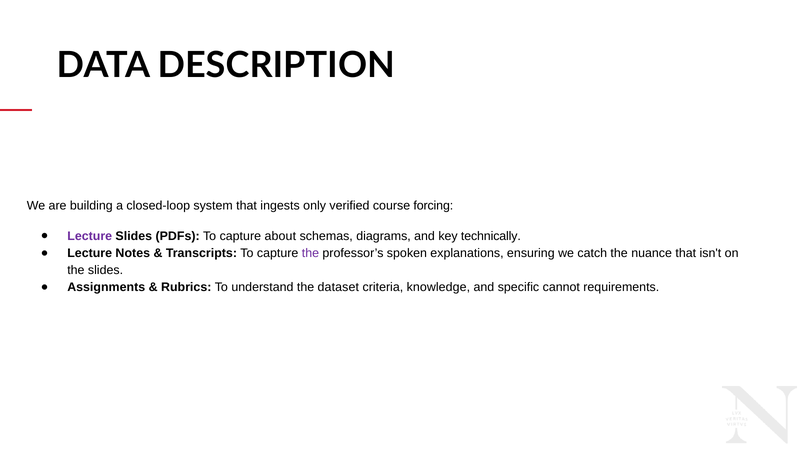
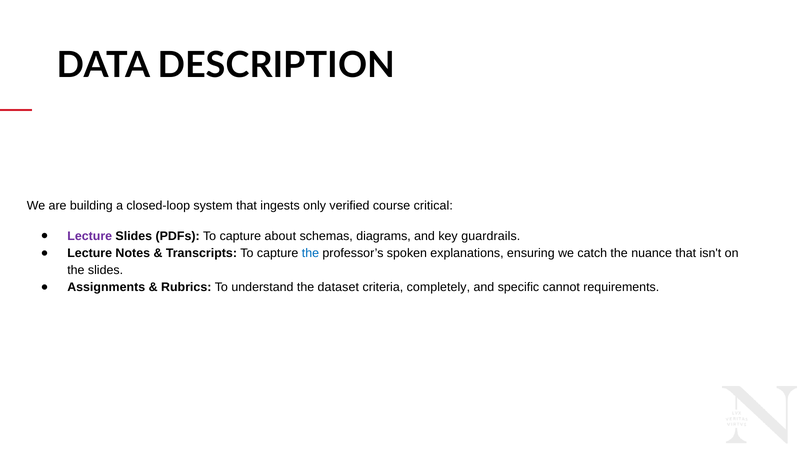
forcing: forcing -> critical (433, 206)
technically: technically -> guardrails (491, 236)
the colour: purple -> blue (310, 253)
knowledge: knowledge -> completely (438, 287)
